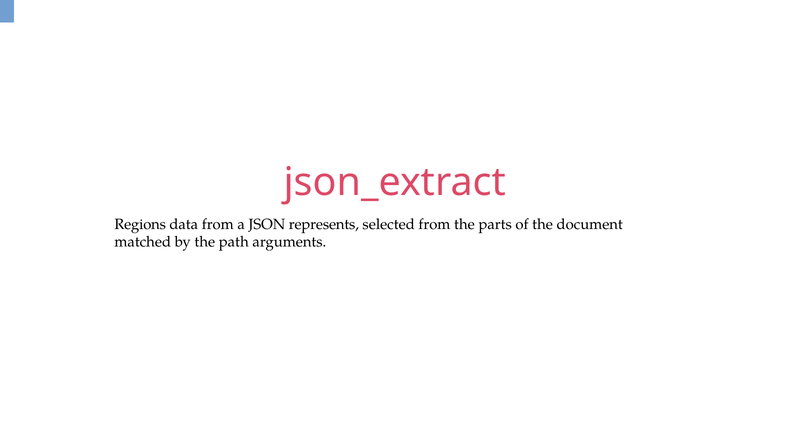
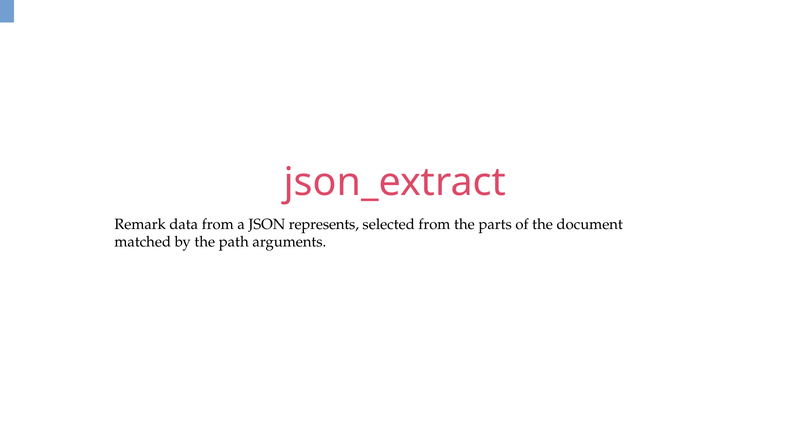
Regions: Regions -> Remark (140, 224)
